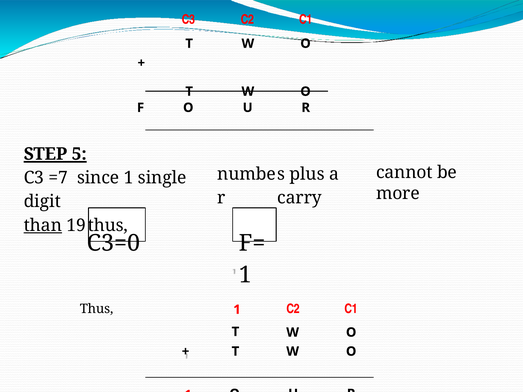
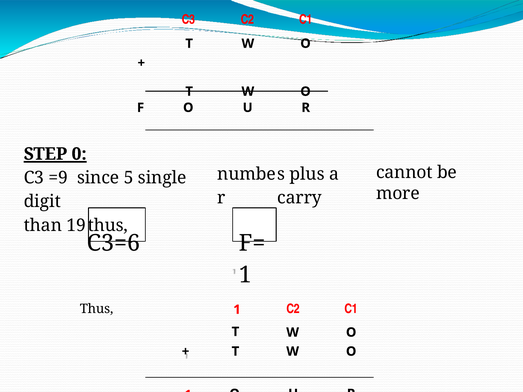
5: 5 -> 0 (79, 154)
=7: =7 -> =9 (58, 178)
since 1: 1 -> 5 (129, 178)
than underline: present -> none (43, 225)
C3=0: C3=0 -> C3=6 (114, 243)
